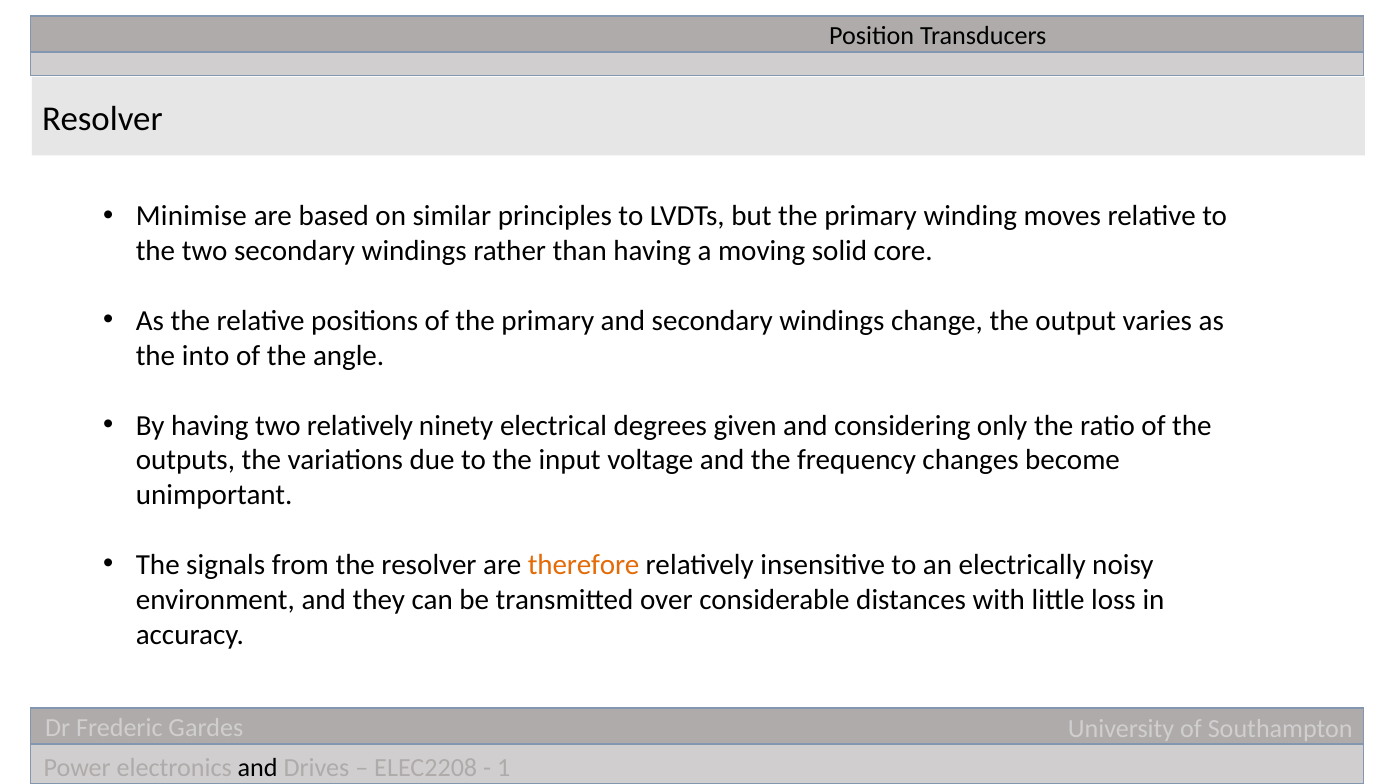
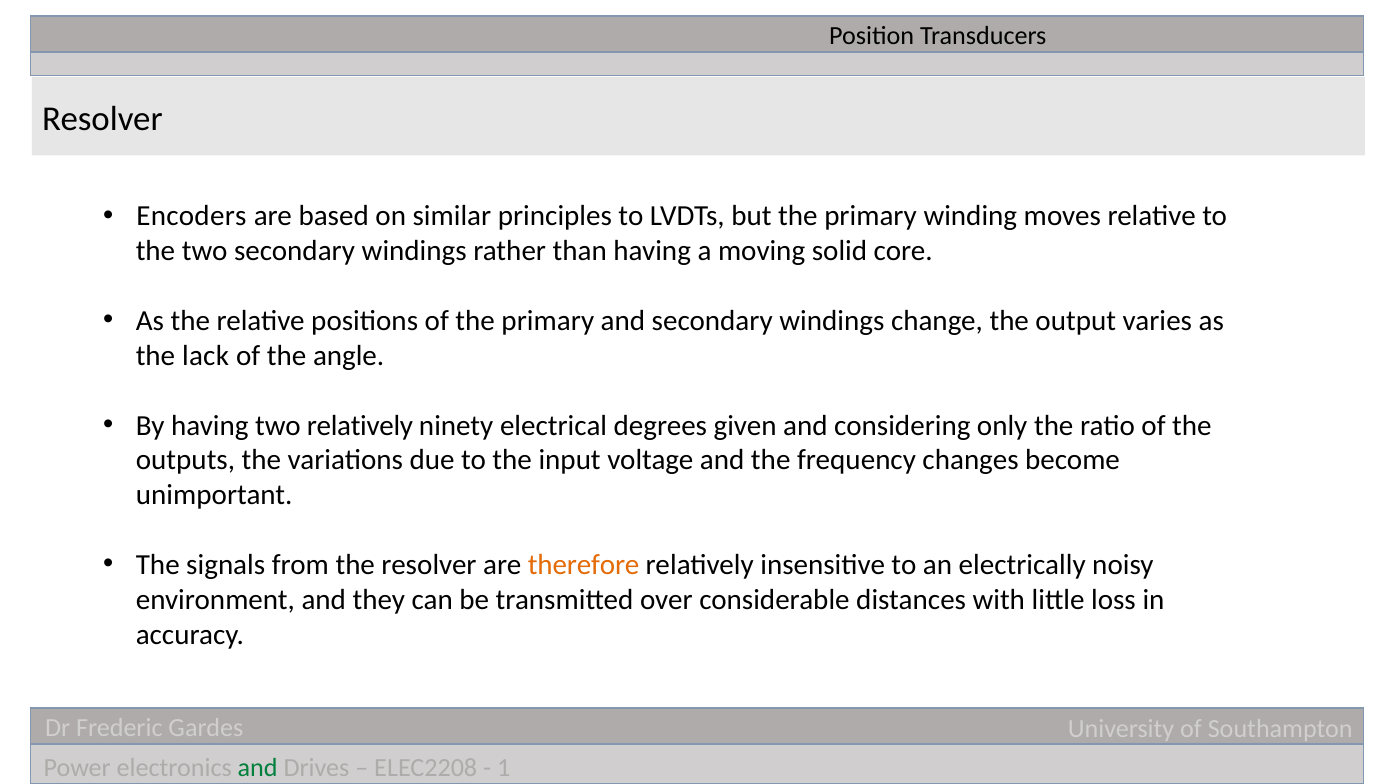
Minimise: Minimise -> Encoders (191, 216)
into: into -> lack (206, 356)
and colour: black -> green (258, 768)
